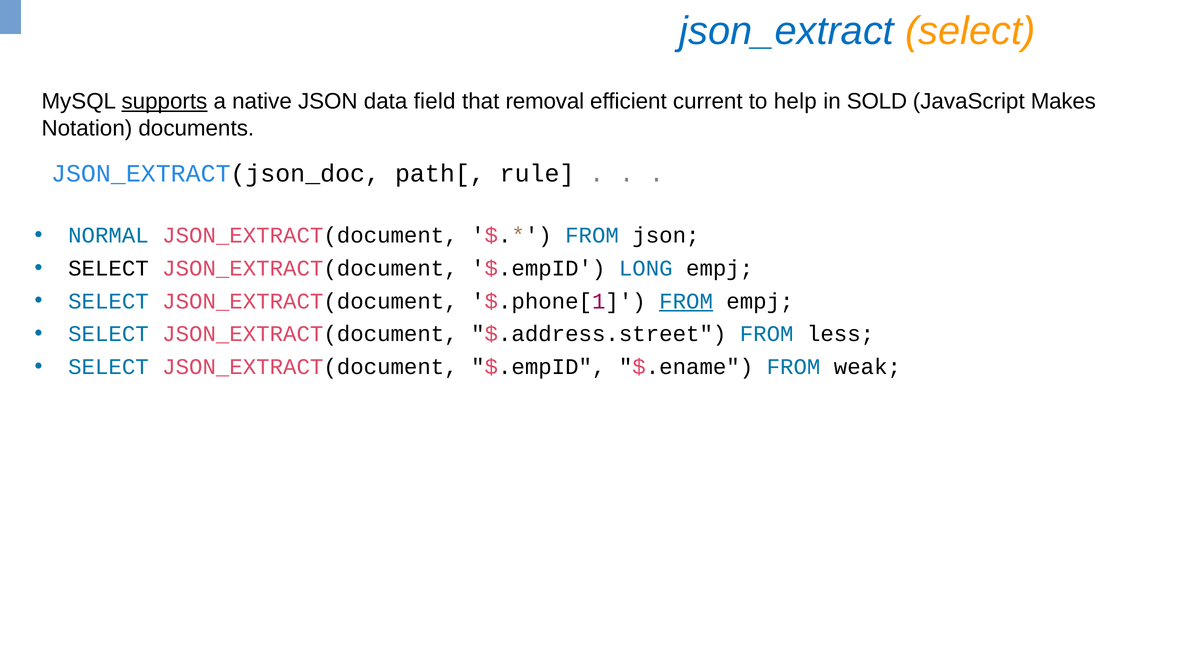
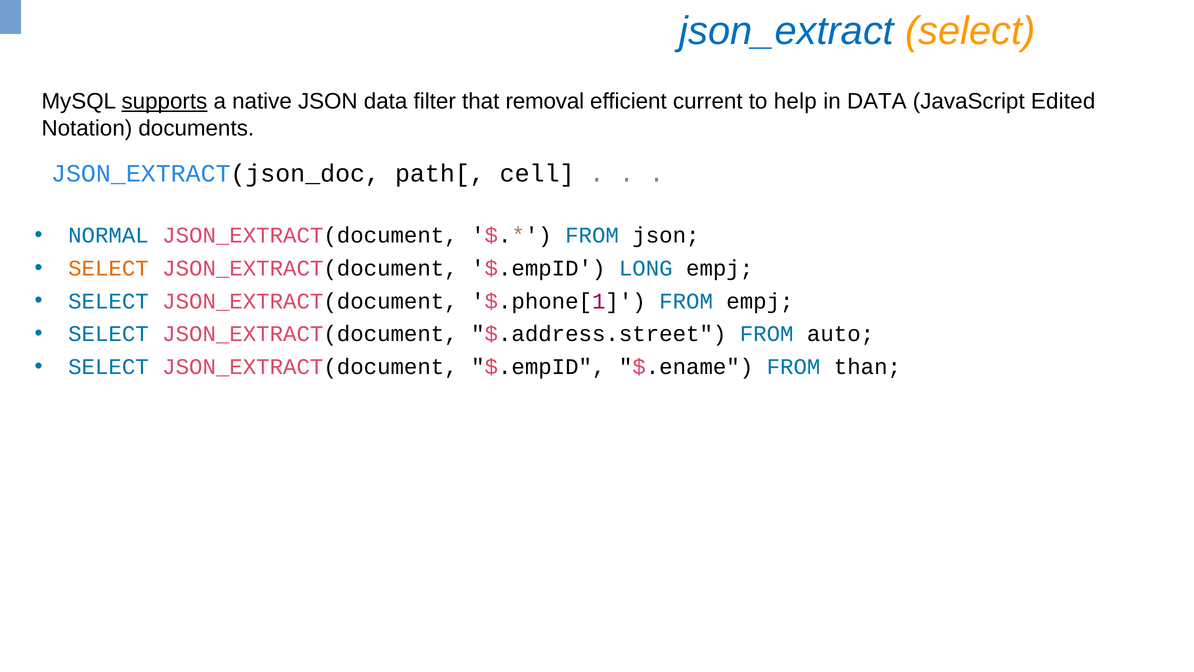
field: field -> filter (435, 101)
in SOLD: SOLD -> DATA (877, 101)
Makes: Makes -> Edited (1063, 101)
rule: rule -> cell (537, 174)
SELECT colour: black -> orange (108, 268)
FROM underline: present -> none (686, 301)
less: less -> auto (841, 334)
weak: weak -> than (867, 367)
